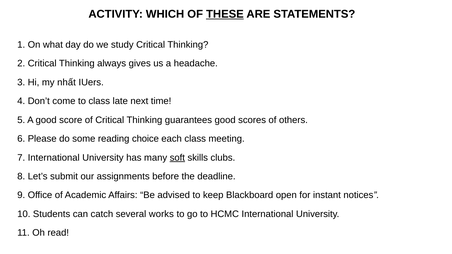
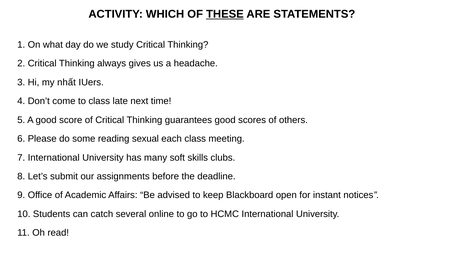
choice: choice -> sexual (145, 139)
soft underline: present -> none (177, 158)
works: works -> online (161, 214)
